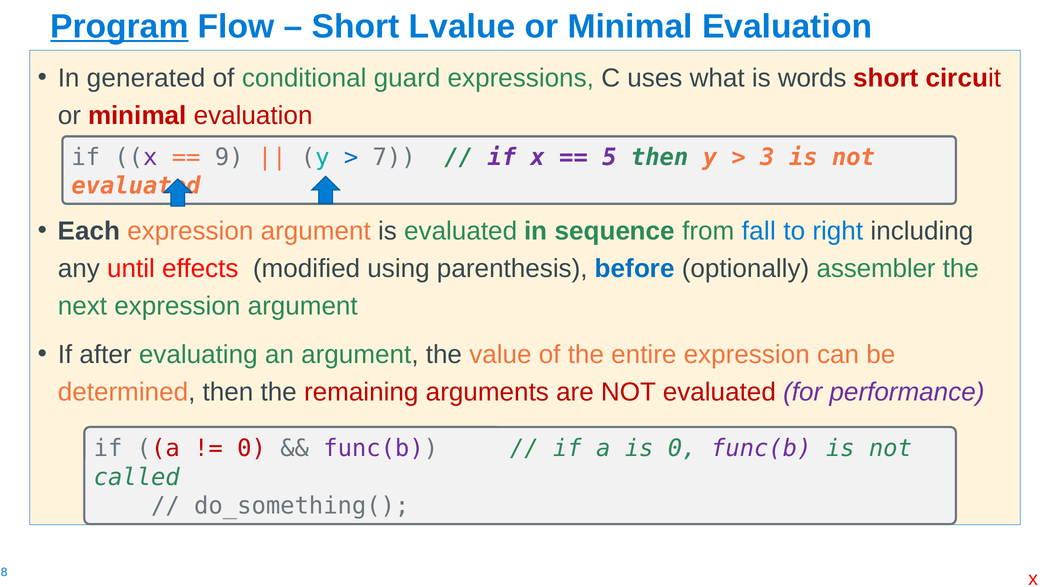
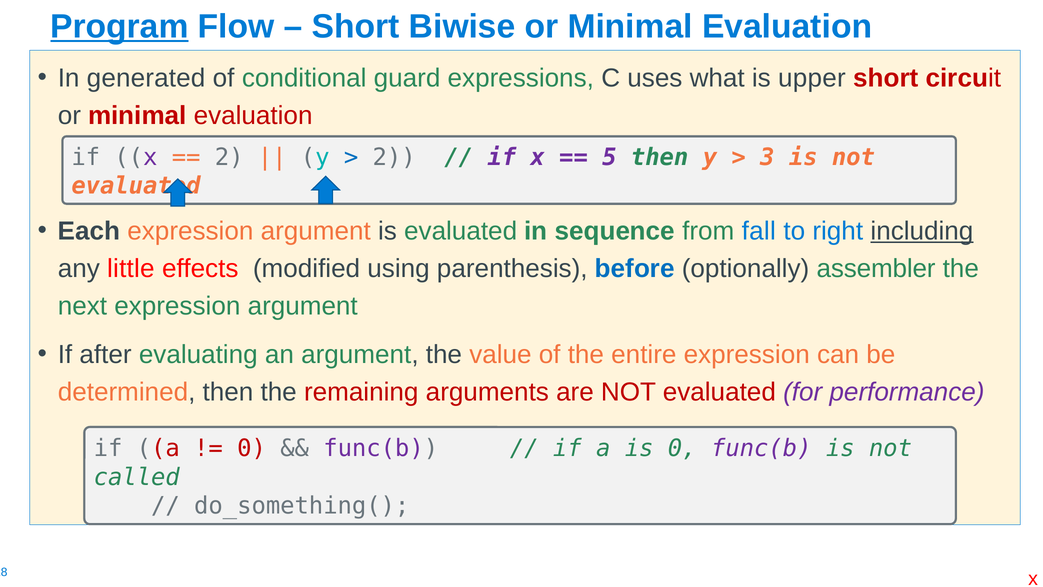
Lvalue: Lvalue -> Biwise (462, 27)
words: words -> upper (812, 78)
9: 9 -> 2 (229, 157)
7: 7 -> 2 (394, 157)
including underline: none -> present (922, 231)
until: until -> little (131, 269)
